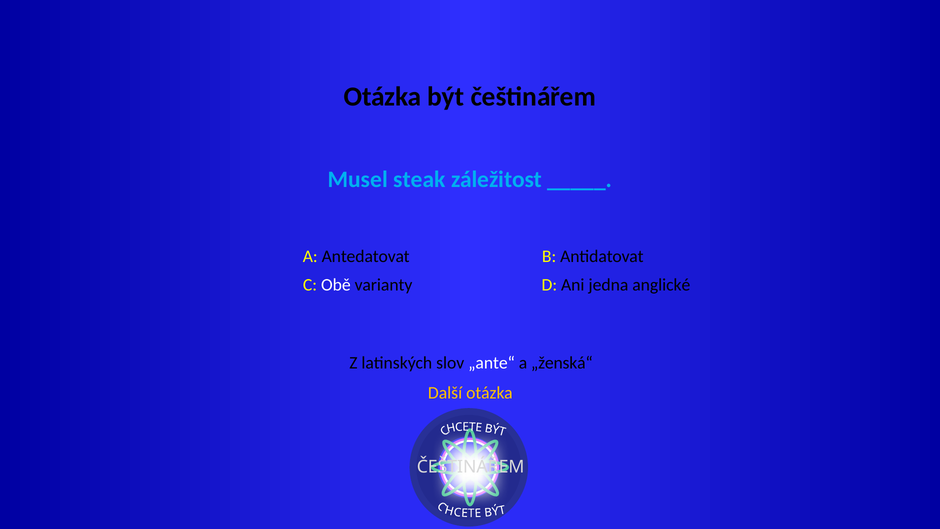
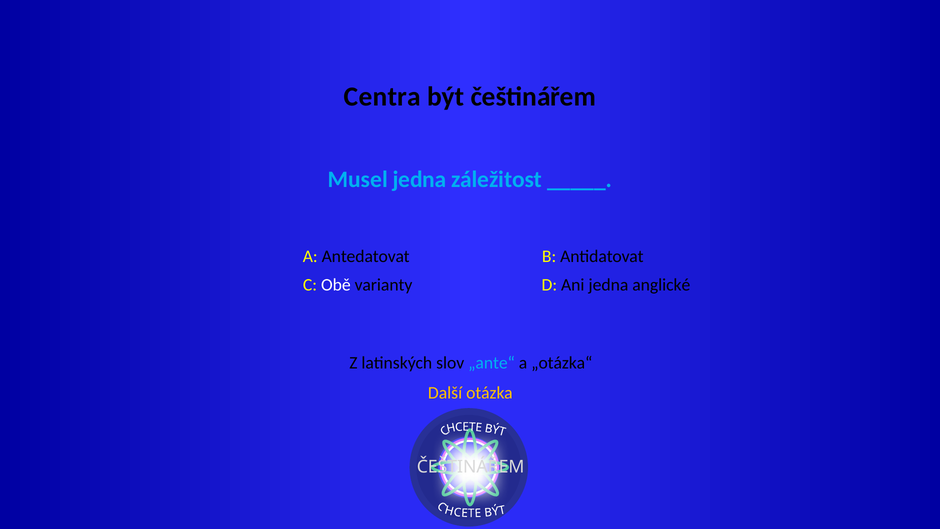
Otázka: Otázka -> Centra (382, 97)
Musel steak: steak -> jedna (419, 179)
„ante“ colour: white -> light blue (492, 363)
„ženská“: „ženská“ -> „otázka“ (562, 363)
